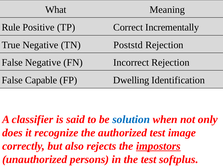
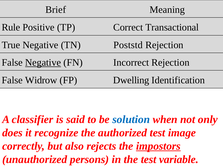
What: What -> Brief (56, 10)
Incrementally: Incrementally -> Transactional (172, 27)
Negative underline: none -> present (43, 63)
Capable: Capable -> Widrow (41, 80)
softplus: softplus -> variable (179, 160)
